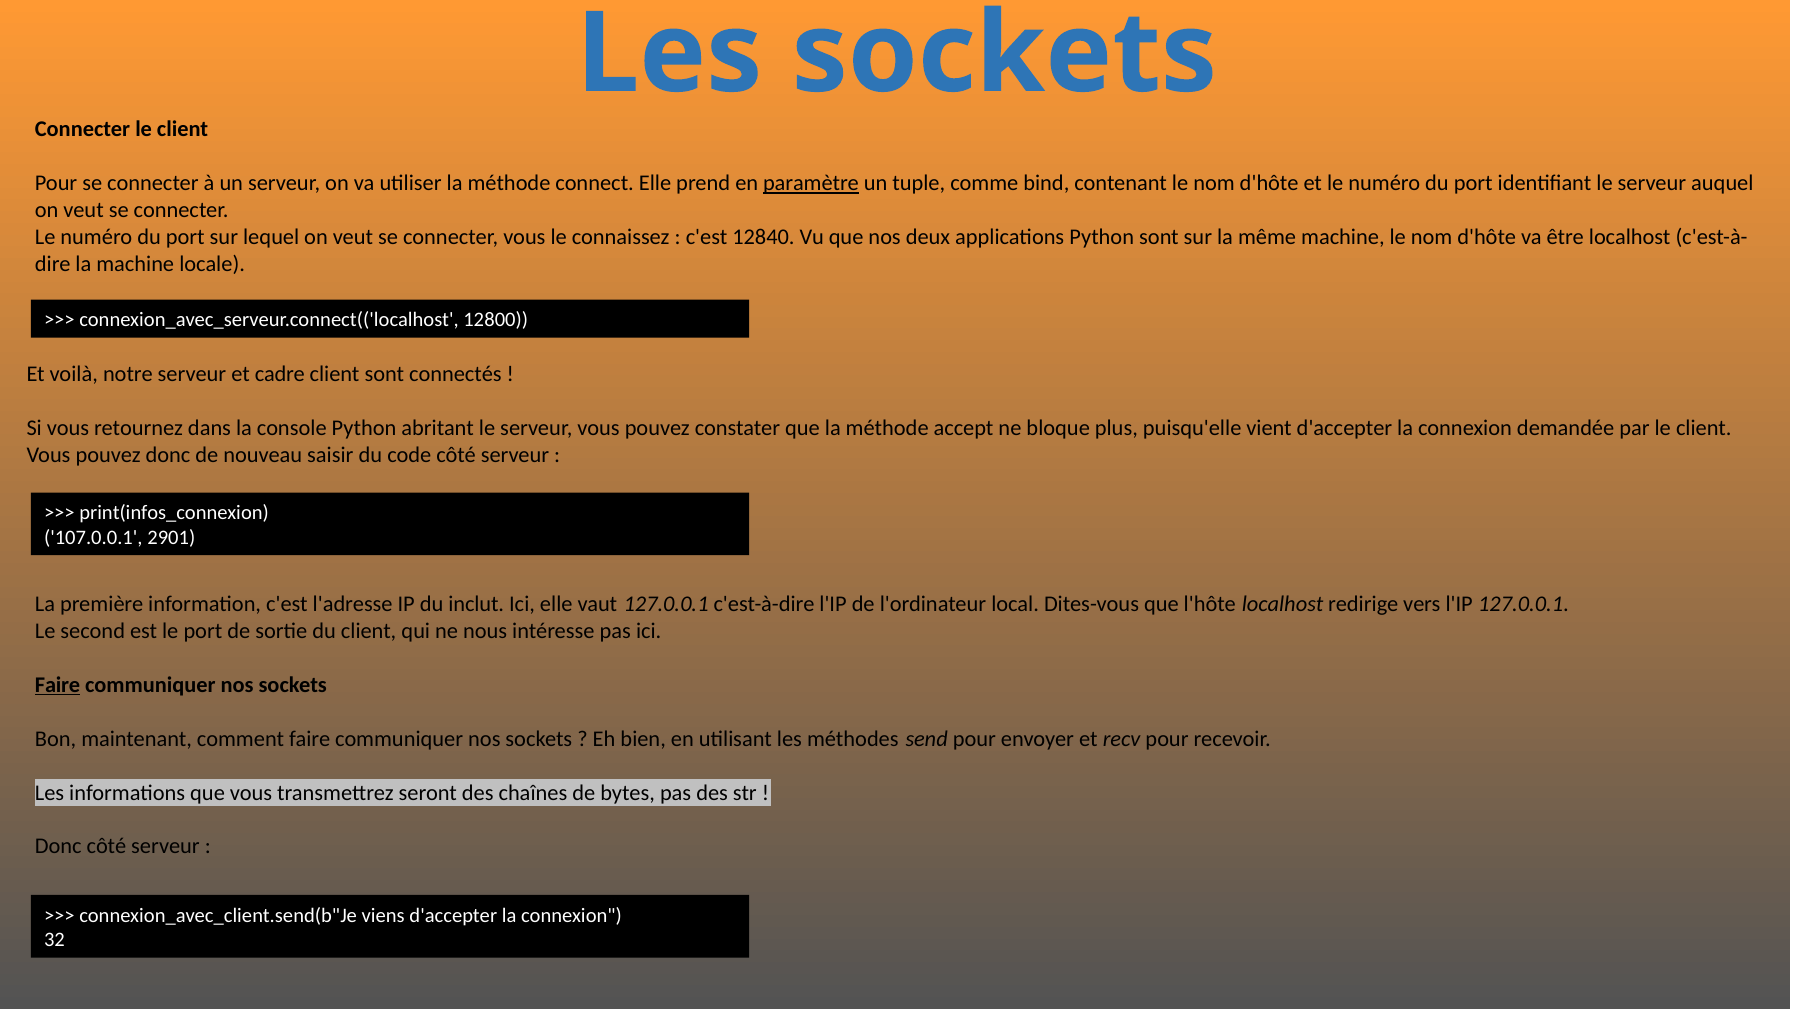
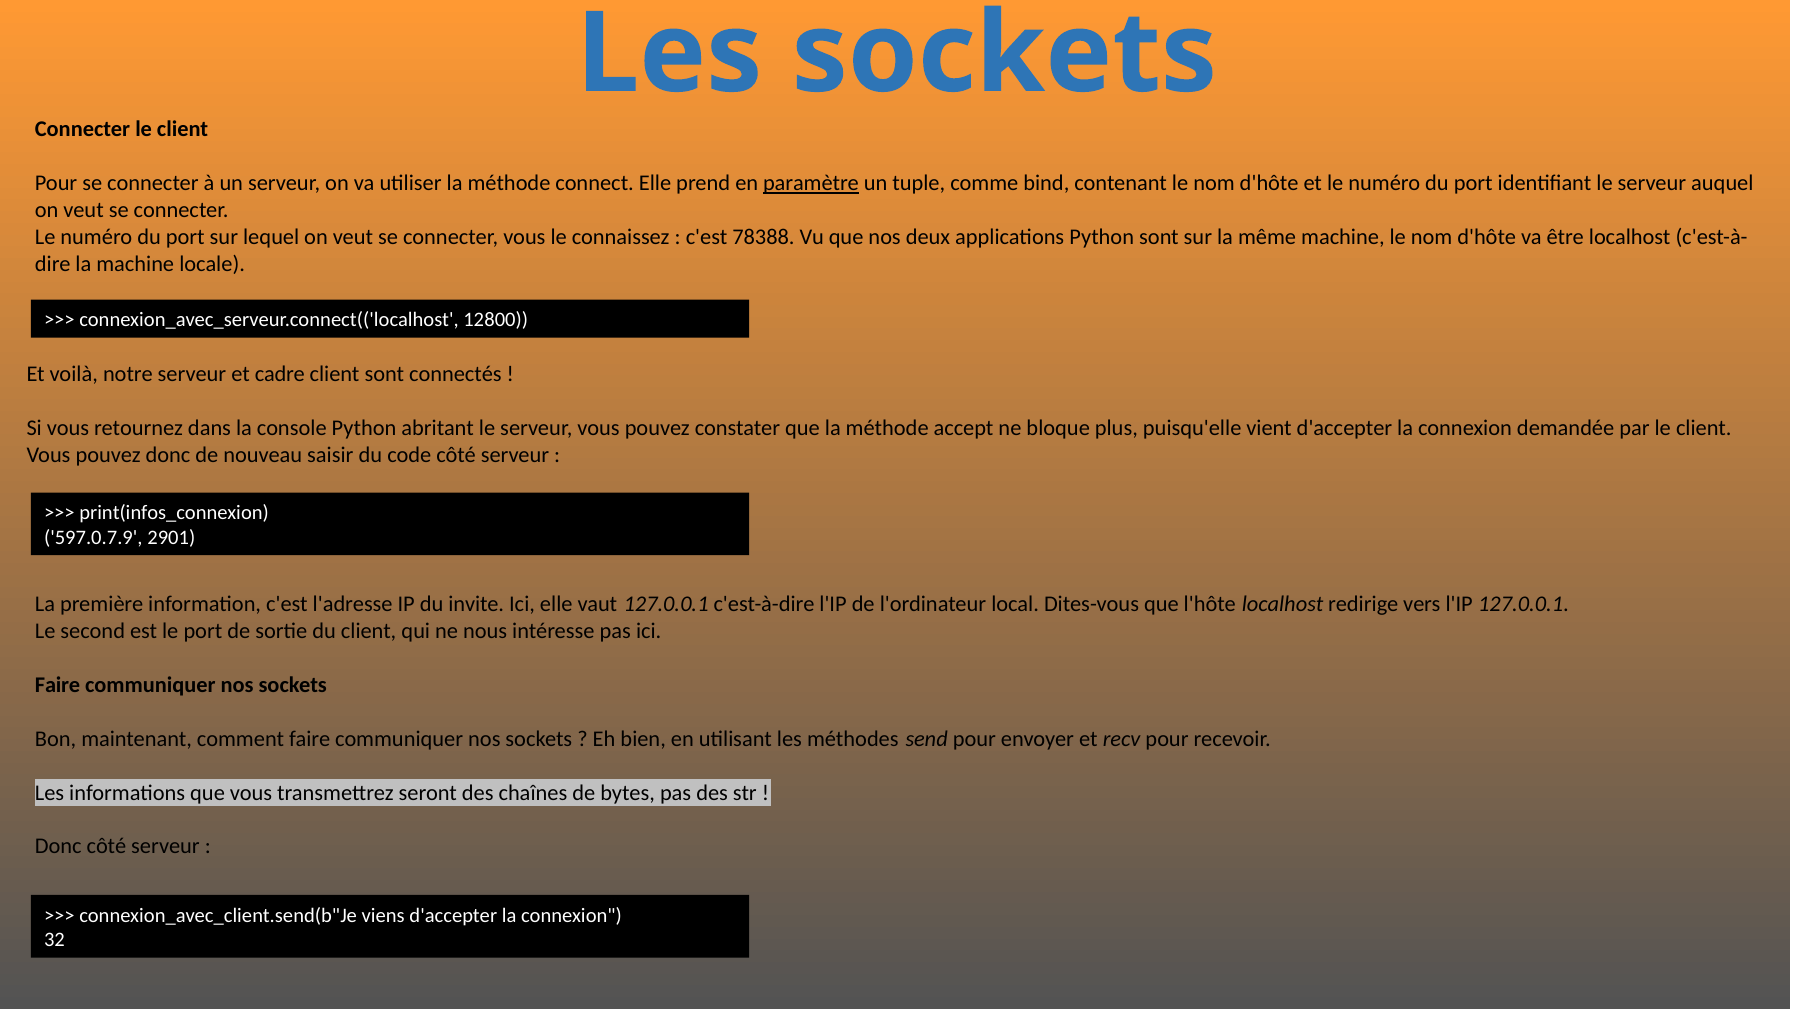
12840: 12840 -> 78388 (763, 237)
107.0.0.1: 107.0.0.1 -> 597.0.7.9 (93, 538)
inclut: inclut -> invite (476, 604)
Faire underline: present -> none (58, 685)
